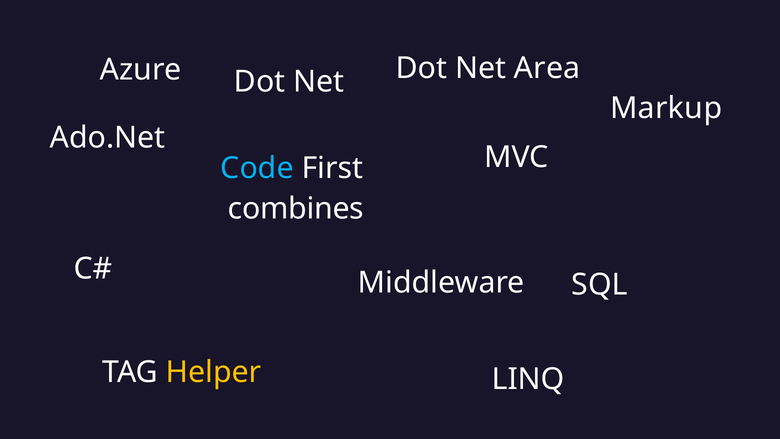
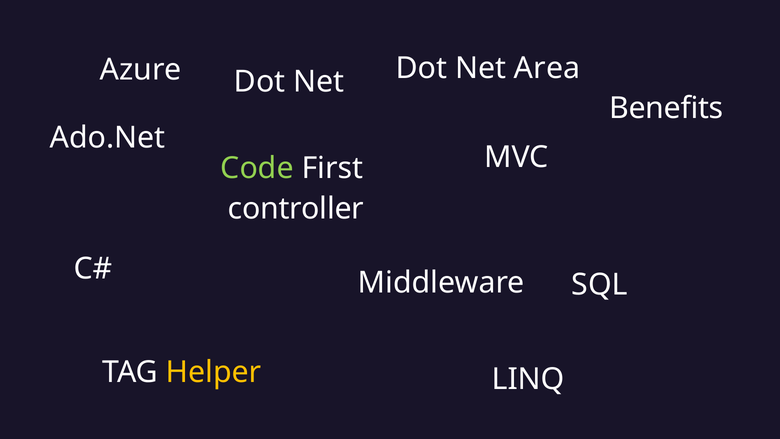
Markup: Markup -> Benefits (666, 108)
Code colour: light blue -> light green (257, 168)
combines: combines -> controller (296, 209)
